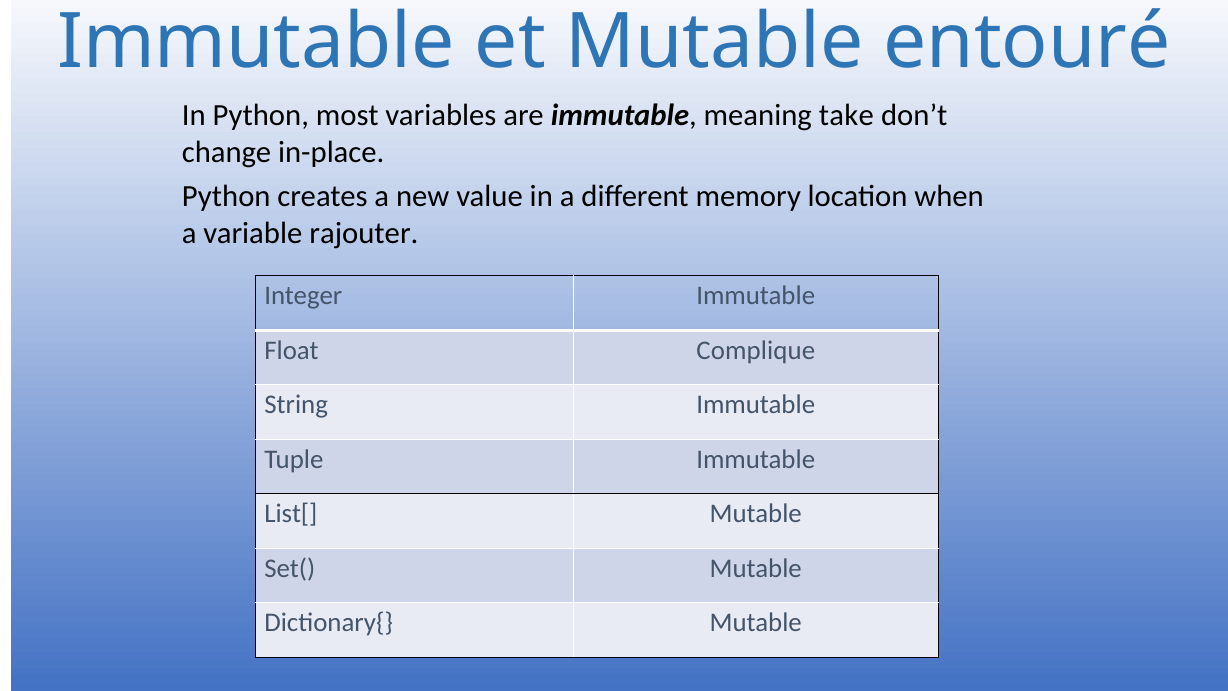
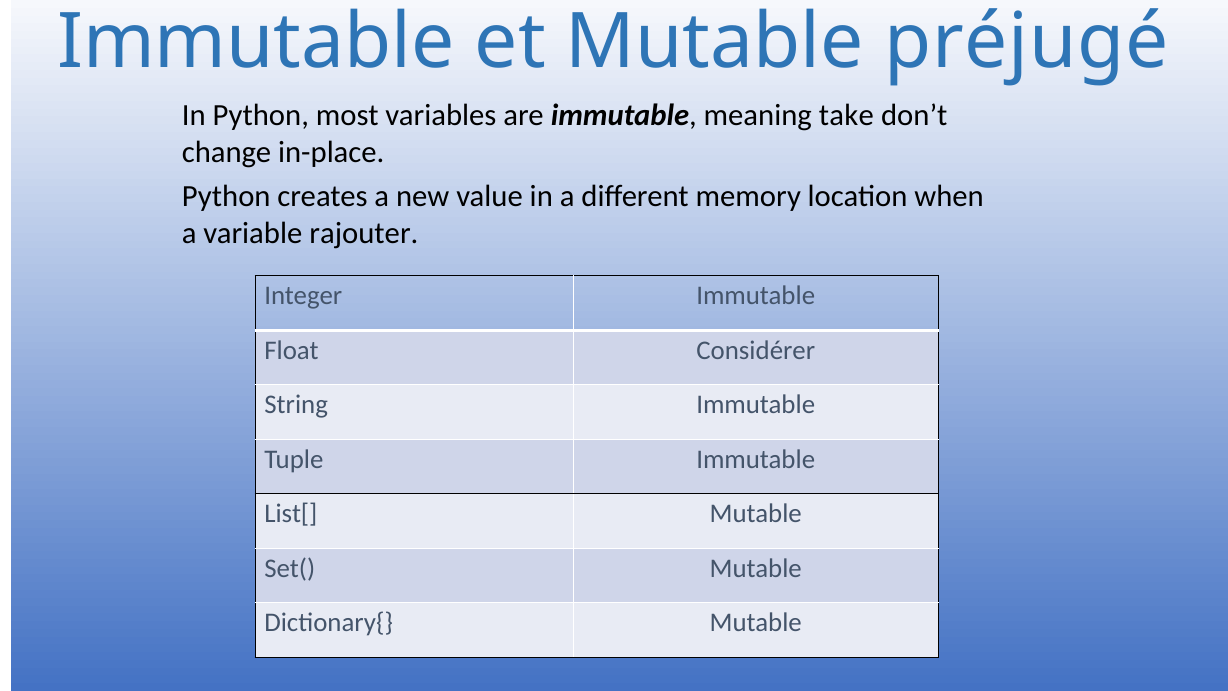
entouré: entouré -> préjugé (1027, 42)
Complique: Complique -> Considérer (756, 350)
